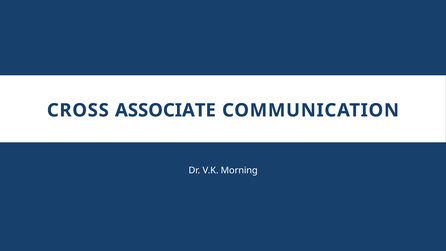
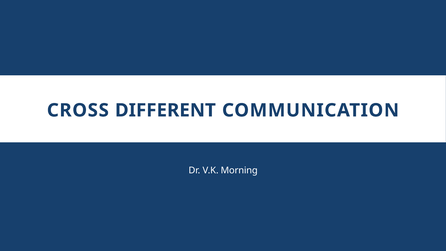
ASSOCIATE: ASSOCIATE -> DIFFERENT (165, 110)
